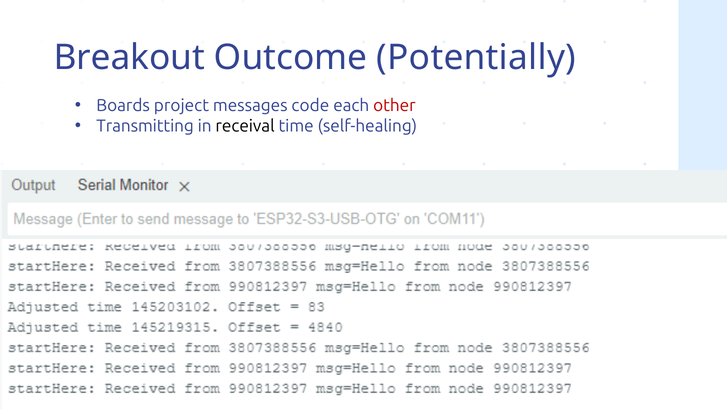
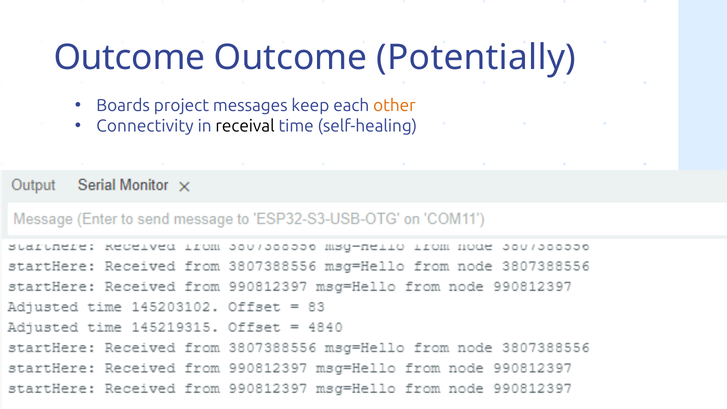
Breakout: Breakout -> Outcome (129, 58)
code: code -> keep (310, 106)
other colour: red -> orange (394, 106)
Transmitting: Transmitting -> Connectivity (145, 126)
